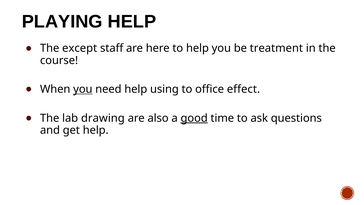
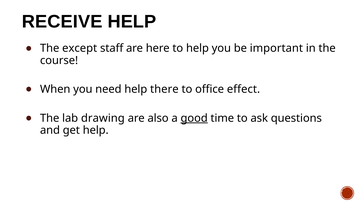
PLAYING: PLAYING -> RECEIVE (62, 22)
treatment: treatment -> important (276, 48)
you underline: present -> none (83, 89)
using: using -> there (164, 89)
